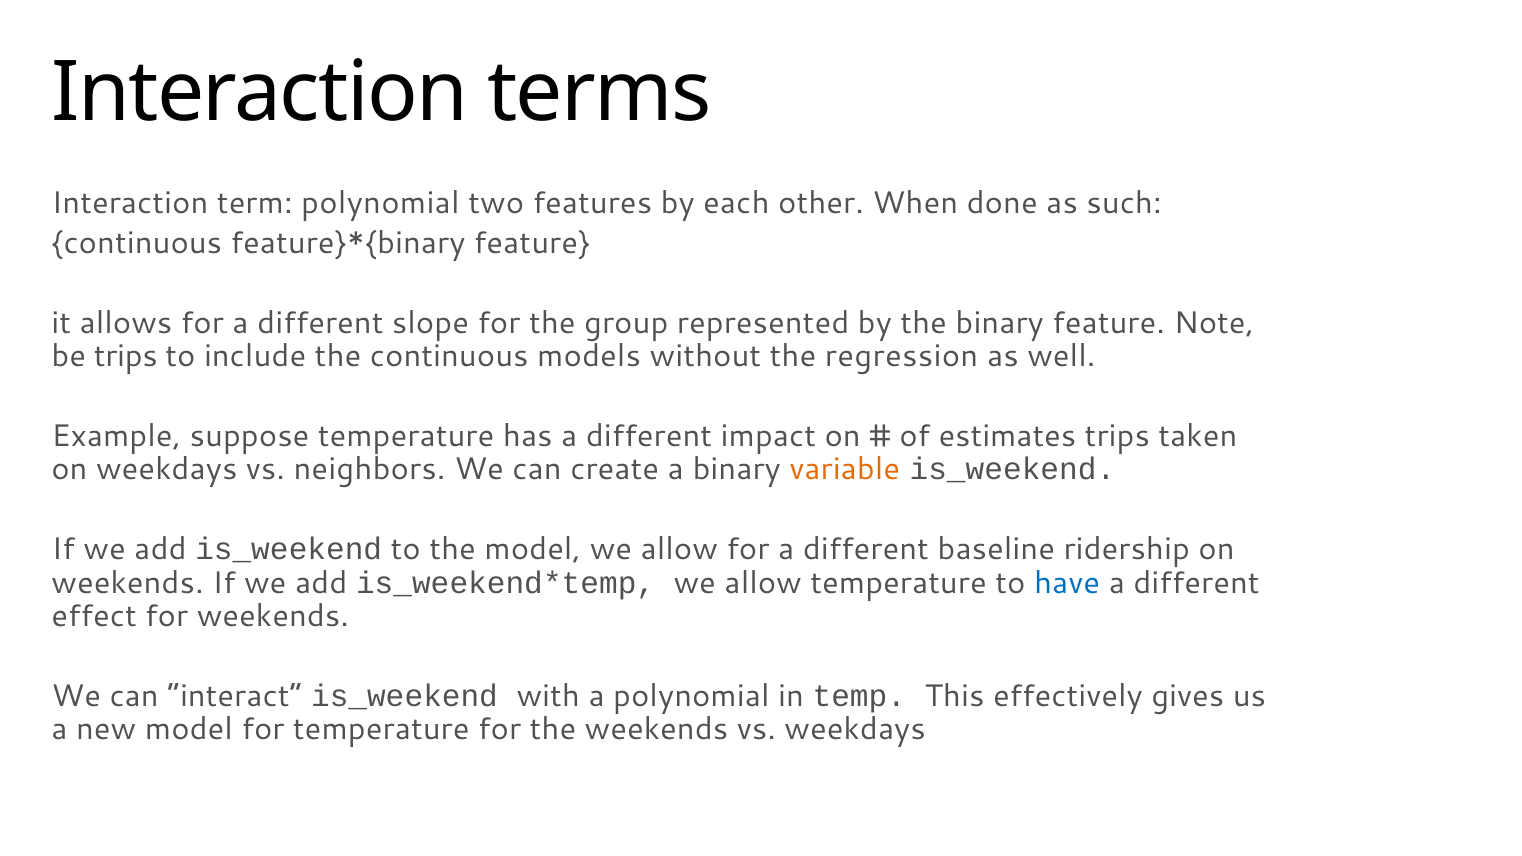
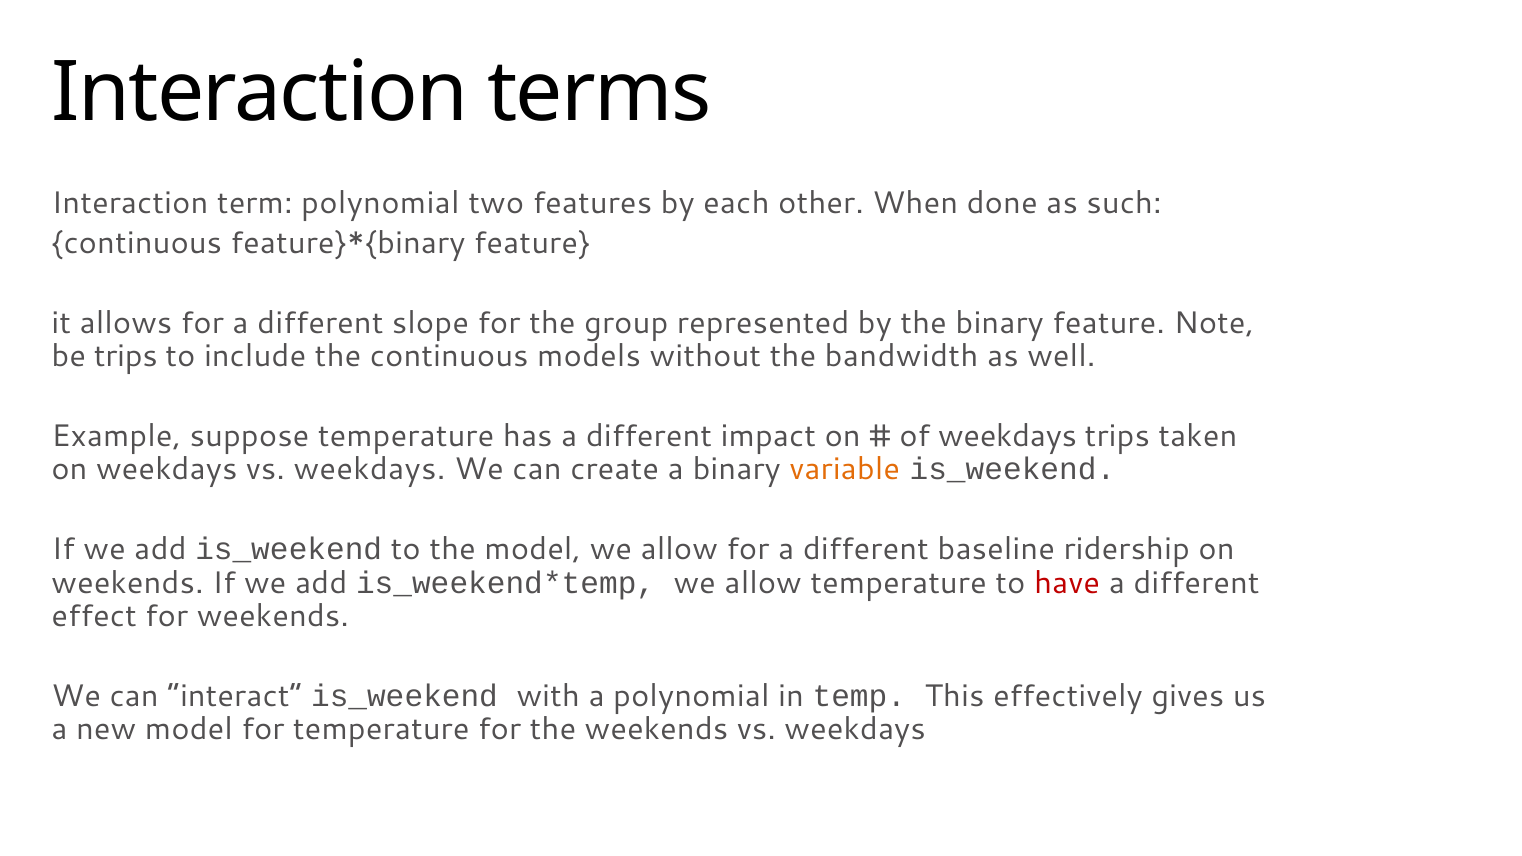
regression: regression -> bandwidth (902, 357)
of estimates: estimates -> weekdays (1008, 436)
weekdays vs neighbors: neighbors -> weekdays (369, 470)
have colour: blue -> red (1067, 583)
